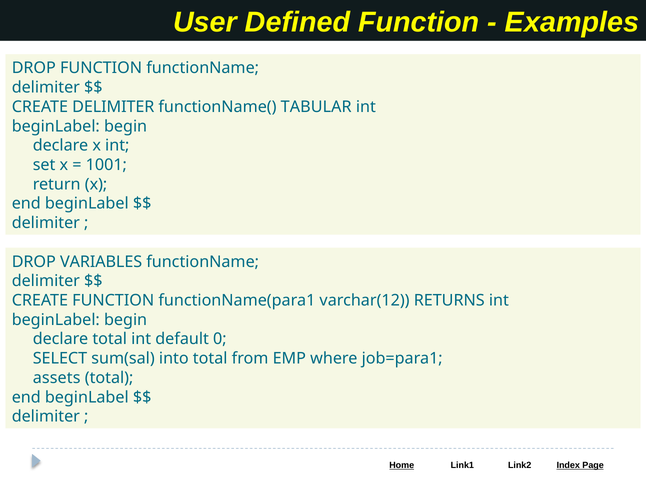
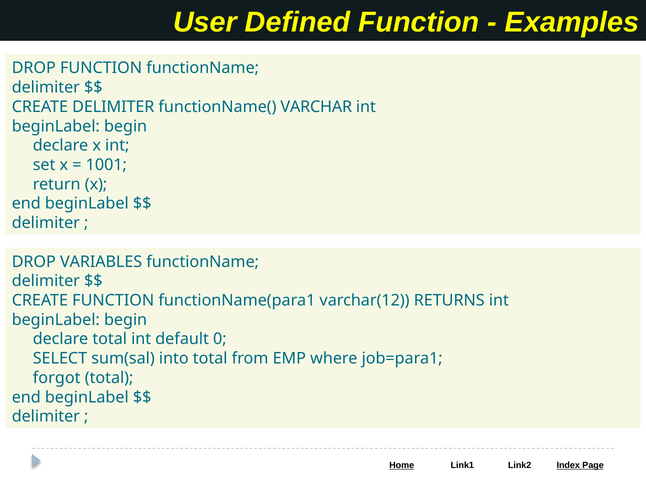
TABULAR: TABULAR -> VARCHAR (316, 107)
assets: assets -> forgot (57, 378)
